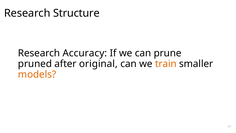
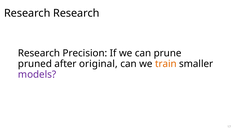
Structure: Structure -> Research (76, 13)
Accuracy: Accuracy -> Precision (85, 53)
models colour: orange -> purple (37, 74)
